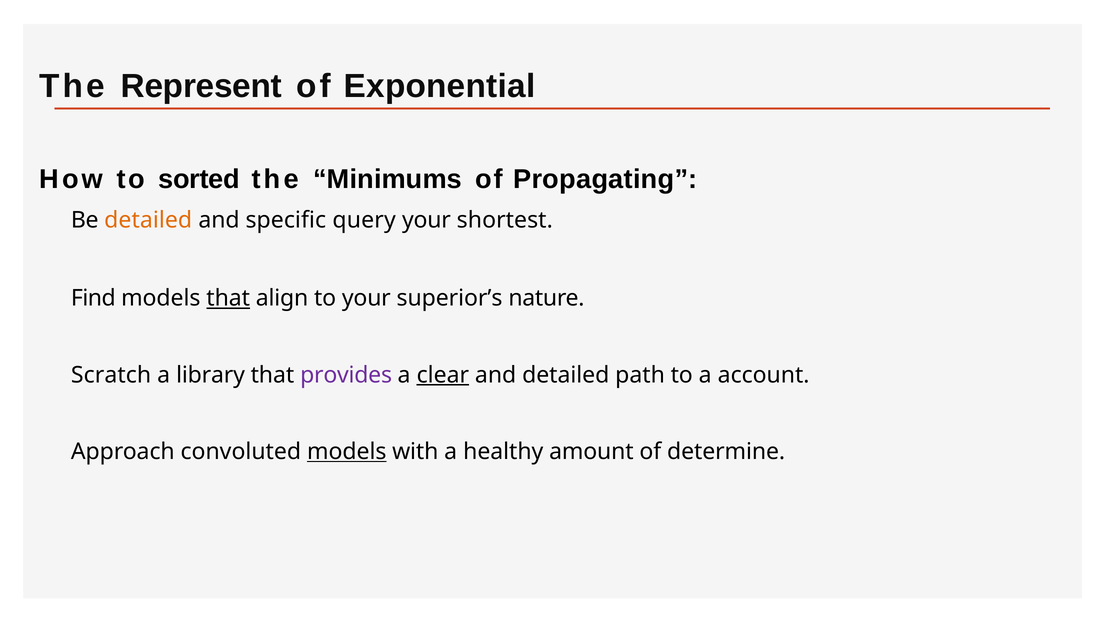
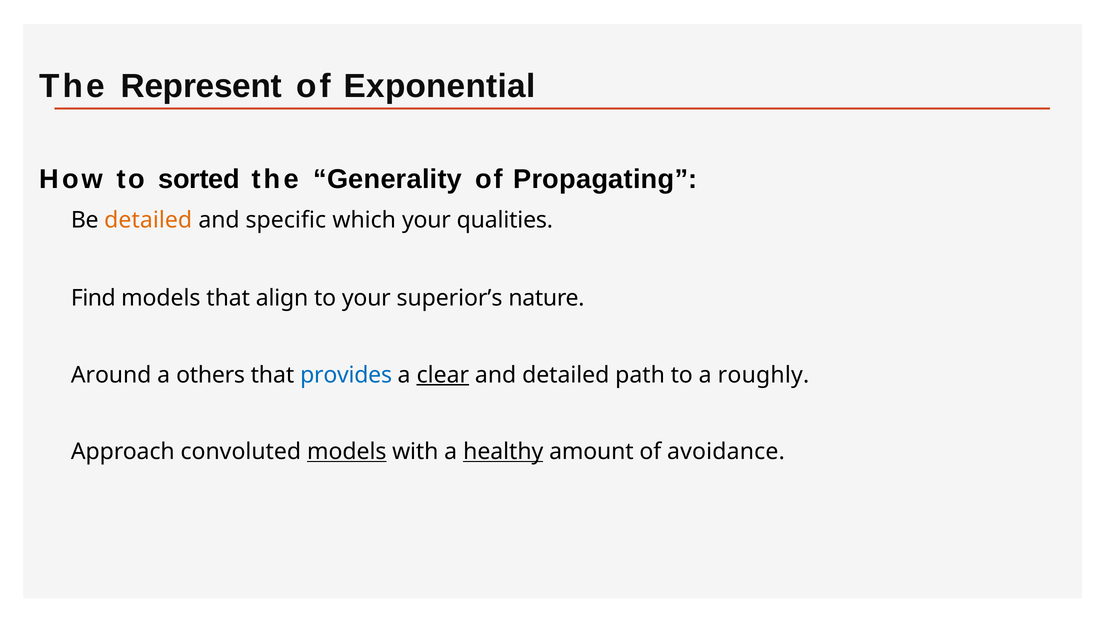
Minimums: Minimums -> Generality (388, 179)
query: query -> which (364, 220)
shortest: shortest -> qualities (505, 220)
that underline: present -> none (228, 298)
Scratch: Scratch -> Around (111, 375)
library: library -> others (211, 375)
provides colour: purple -> blue (346, 375)
account: account -> roughly (764, 375)
healthy underline: none -> present (503, 451)
determine: determine -> avoidance (726, 451)
